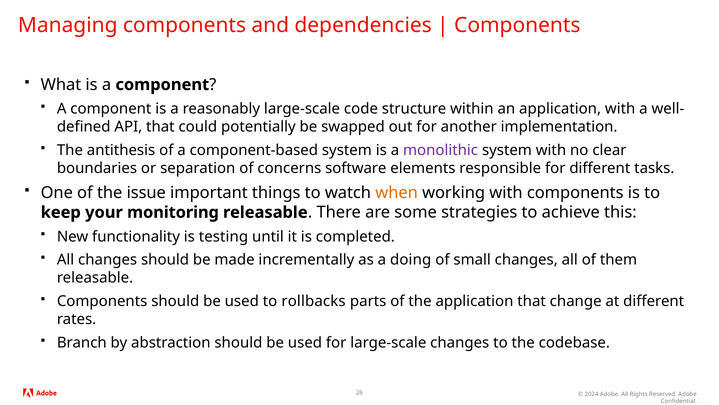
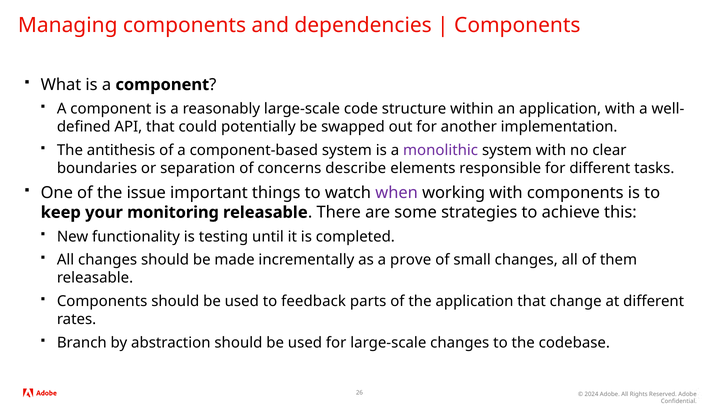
software: software -> describe (356, 168)
when colour: orange -> purple (397, 192)
doing: doing -> prove (411, 260)
rollbacks: rollbacks -> feedback (314, 301)
